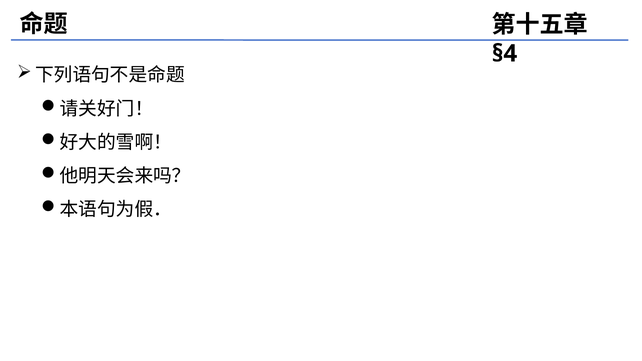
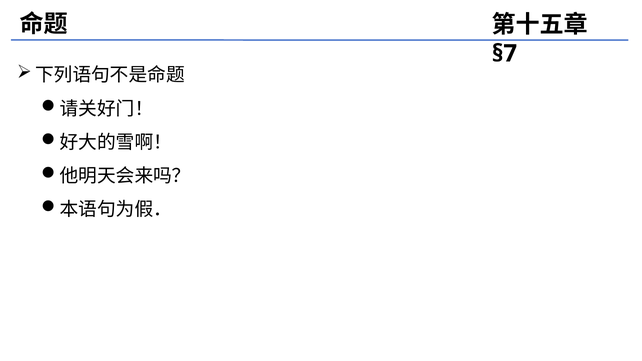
§4: §4 -> §7 (504, 53)
